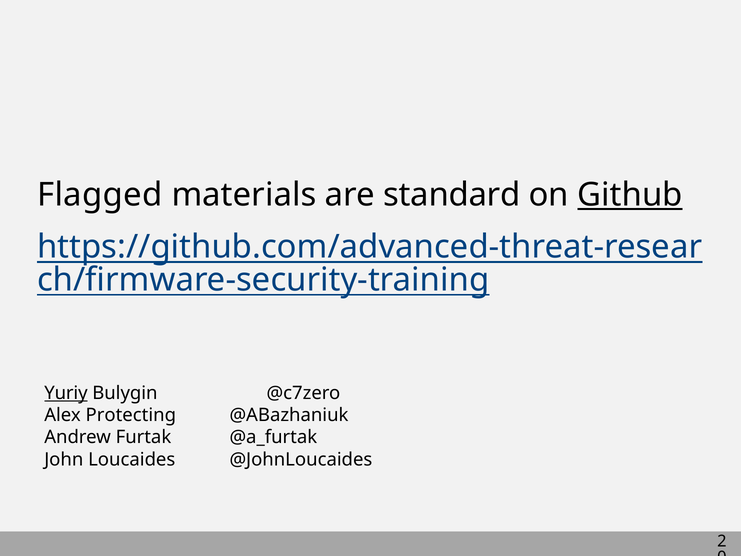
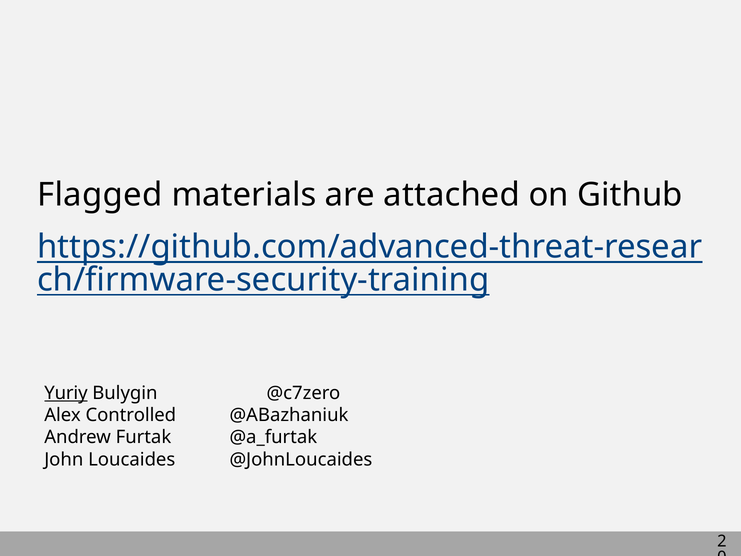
standard: standard -> attached (452, 195)
Github underline: present -> none (630, 195)
Protecting: Protecting -> Controlled (131, 415)
